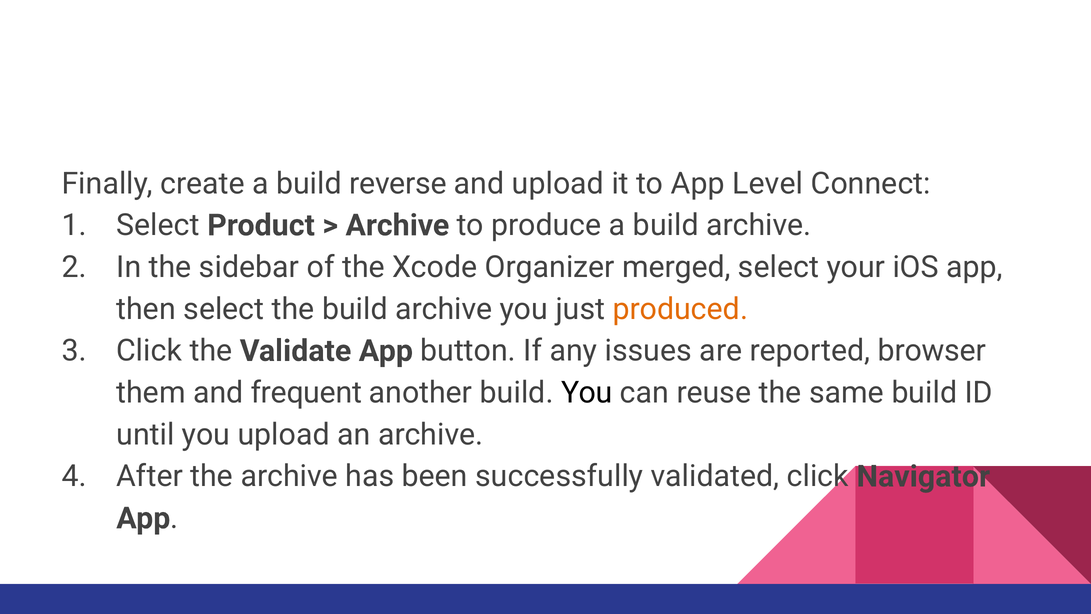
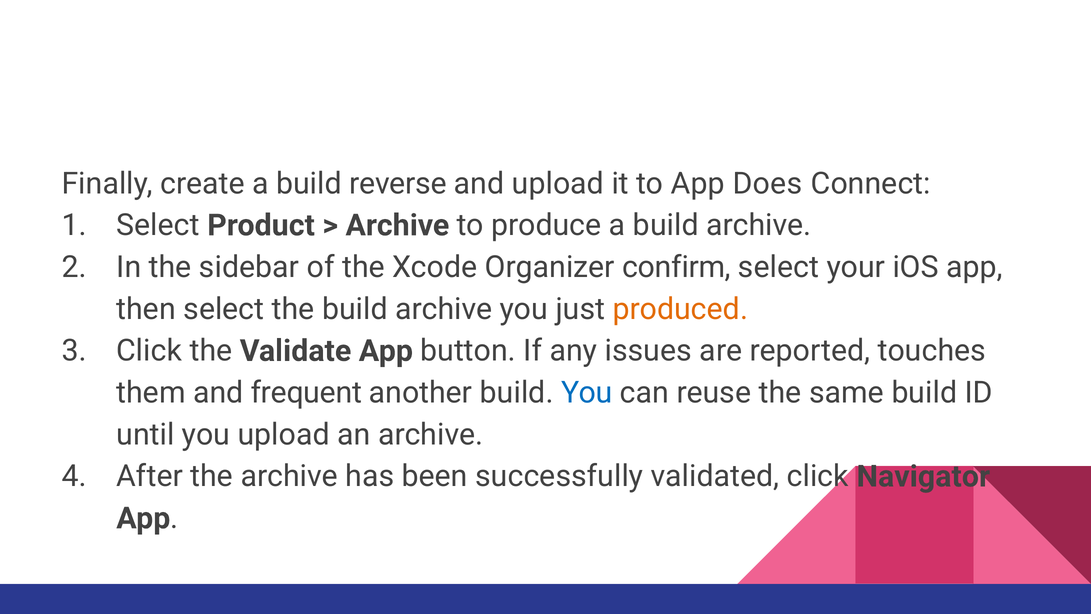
Level: Level -> Does (768, 183)
merged: merged -> confirm (677, 267)
browser: browser -> touches (932, 351)
You colour: black -> blue (587, 393)
